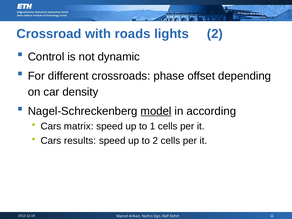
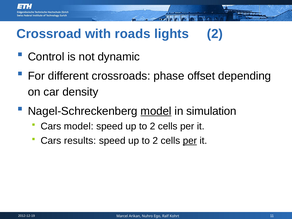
according: according -> simulation (211, 111)
Cars matrix: matrix -> model (79, 126)
1: 1 -> 2 (153, 126)
per underline: none -> present (190, 141)
